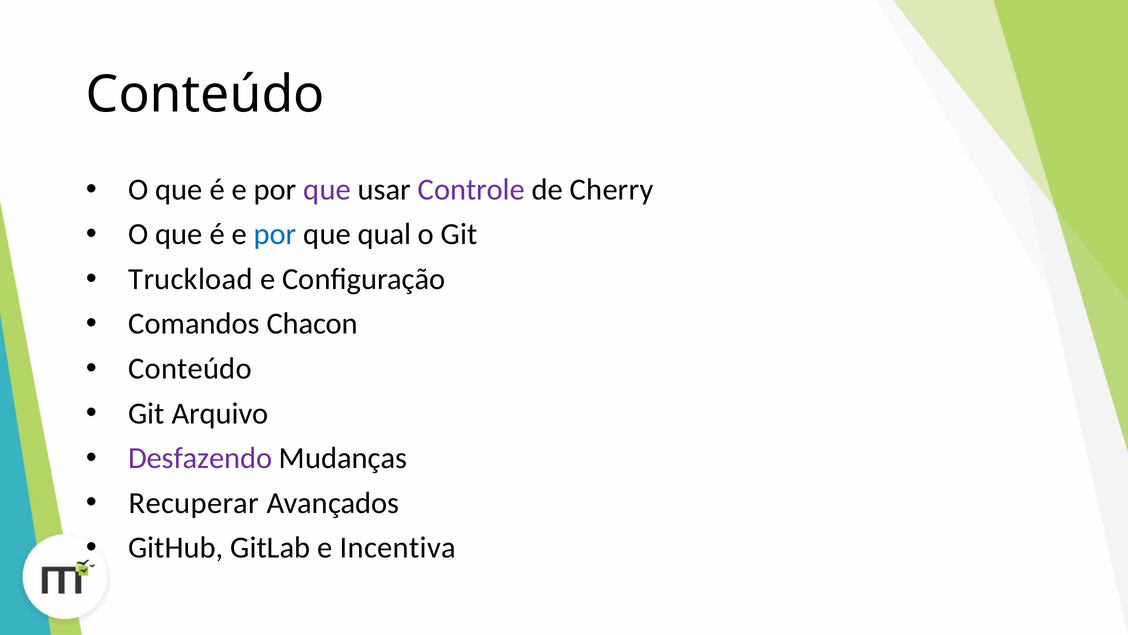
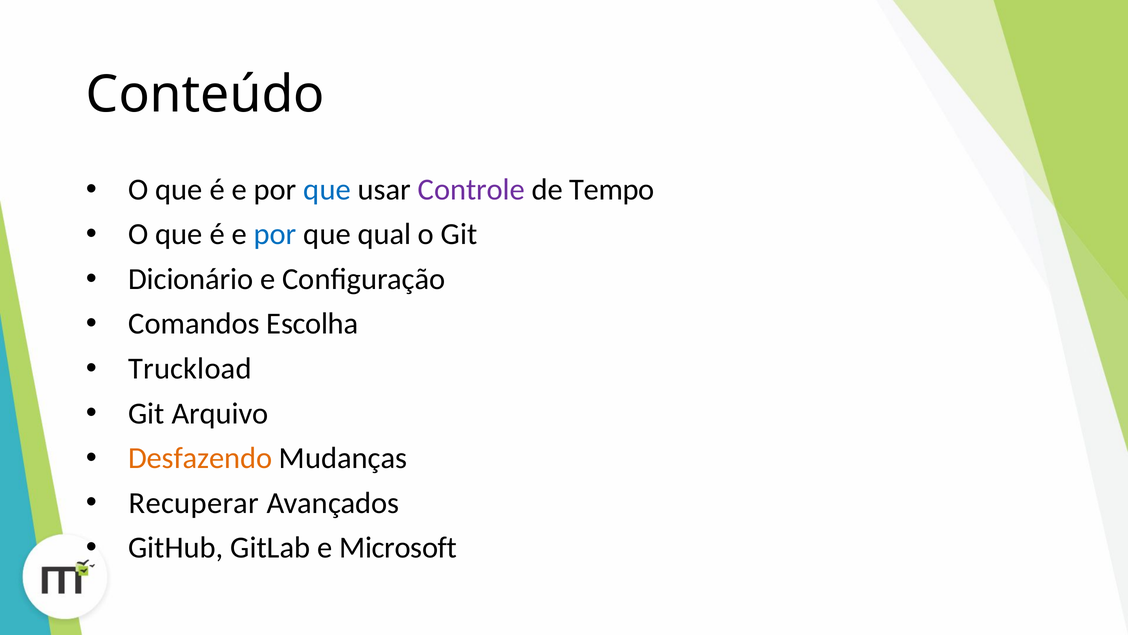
que colour: purple -> blue (327, 189)
Cherry: Cherry -> Tempo (612, 189)
Truckload: Truckload -> Dicionário (191, 279)
Chacon: Chacon -> Escolha (312, 324)
Conteúdo: Conteúdo -> Truckload (190, 368)
Desfazendo colour: purple -> orange (200, 458)
Incentiva: Incentiva -> Microsoft (398, 547)
